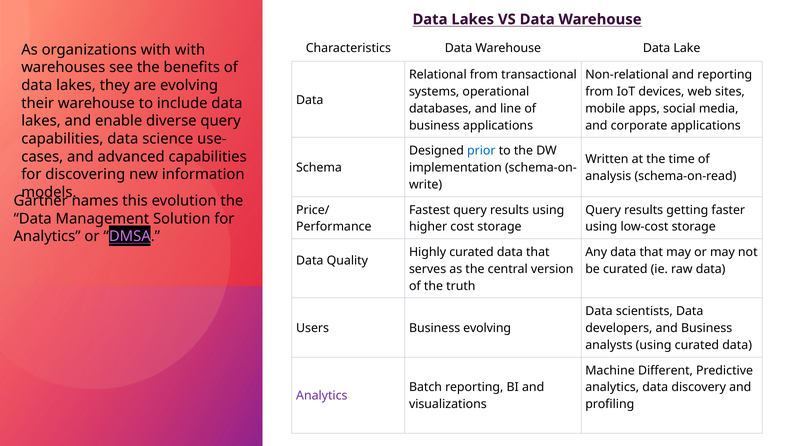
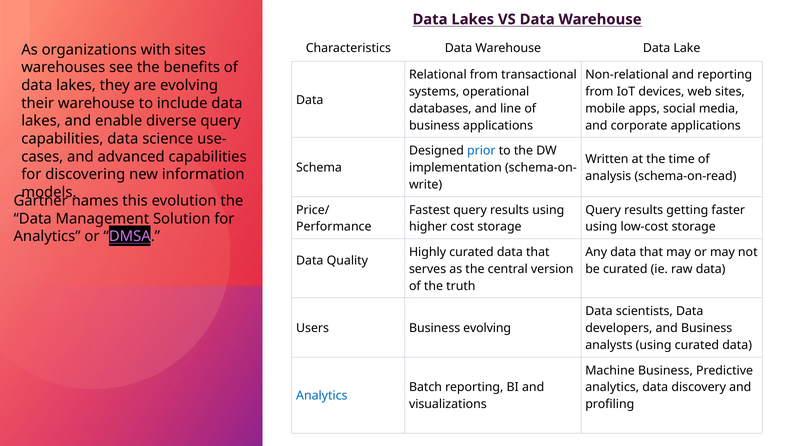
with with: with -> sites (190, 50)
Machine Different: Different -> Business (665, 370)
Analytics colour: purple -> blue (322, 395)
